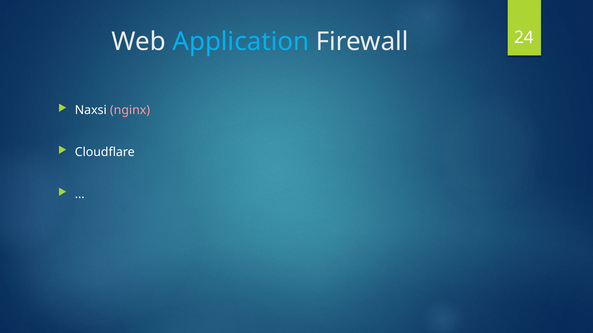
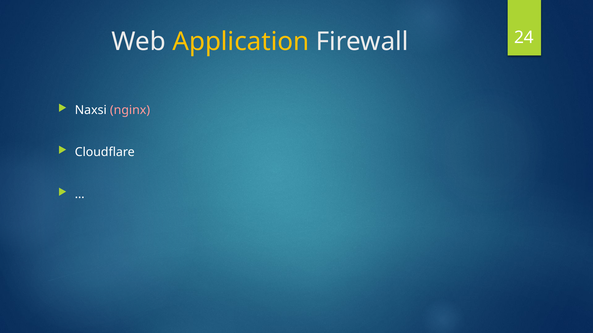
Application colour: light blue -> yellow (241, 42)
